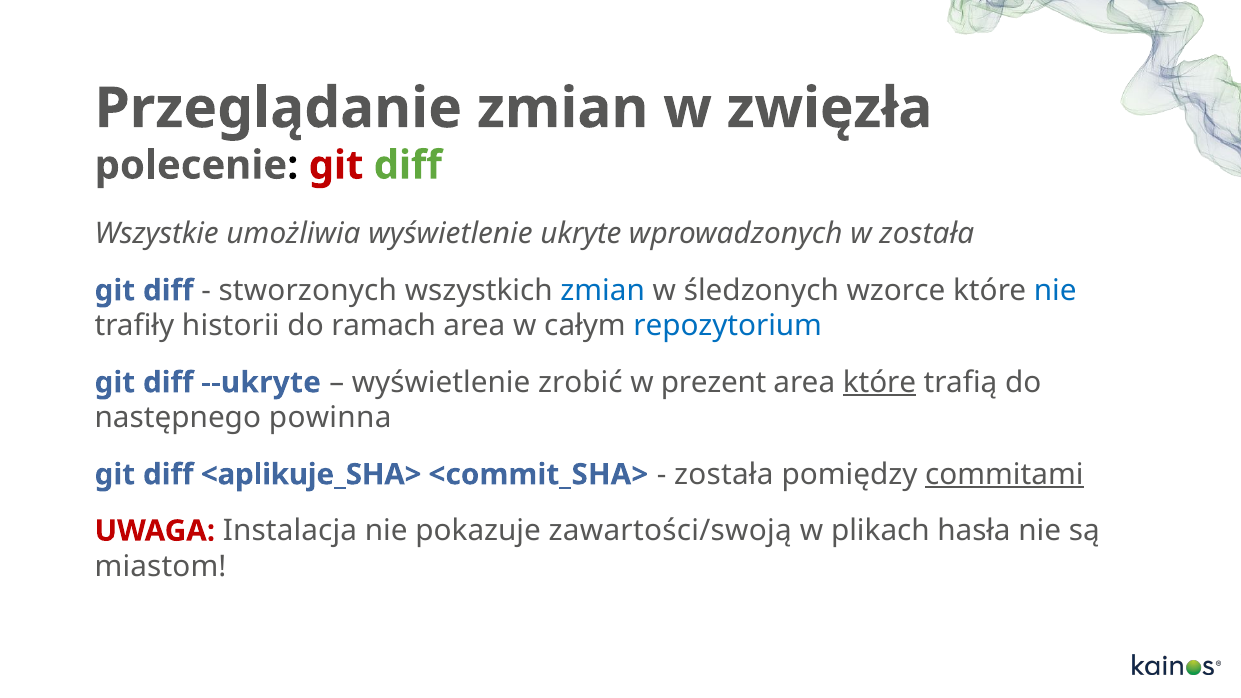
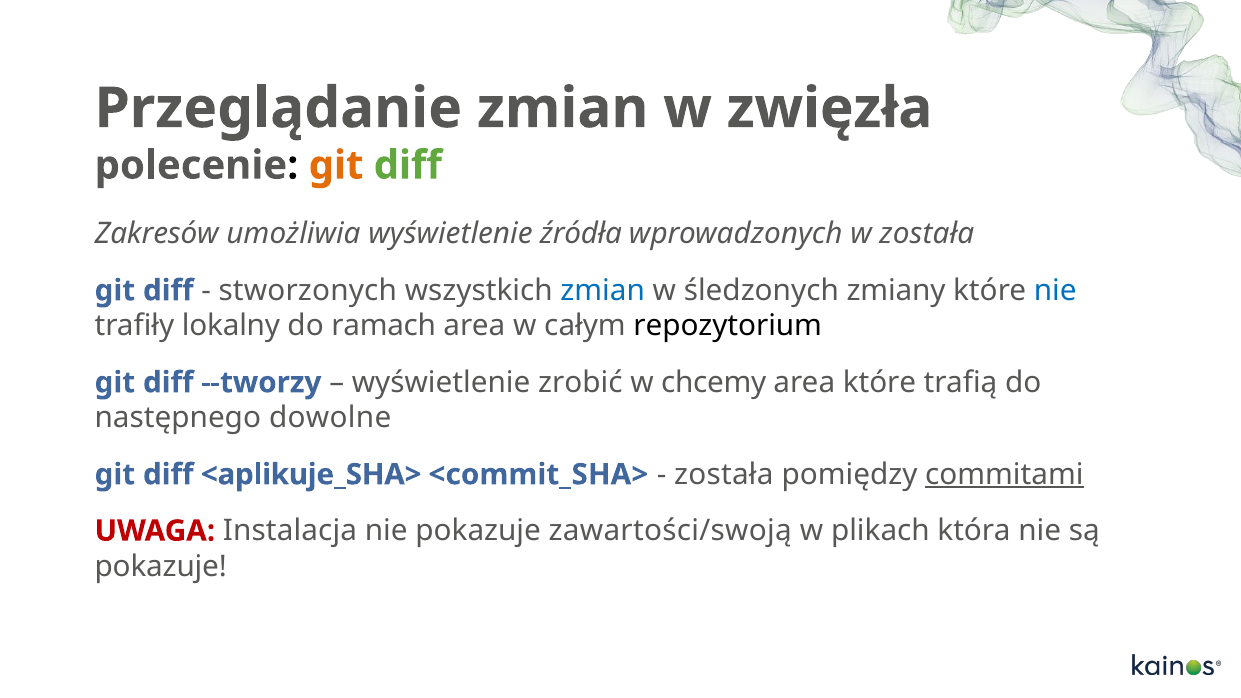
git colour: red -> orange (336, 165)
Wszystkie: Wszystkie -> Zakresów (157, 234)
ukryte: ukryte -> źródła (581, 234)
wzorce: wzorce -> zmiany (896, 291)
historii: historii -> lokalny (231, 326)
repozytorium colour: blue -> black (728, 326)
--ukryte: --ukryte -> --tworzy (261, 383)
prezent: prezent -> chcemy (714, 383)
które underline: present -> none (879, 383)
powinna: powinna -> dowolne (330, 418)
hasła: hasła -> która (974, 531)
miastom: miastom -> pokazuje (161, 567)
